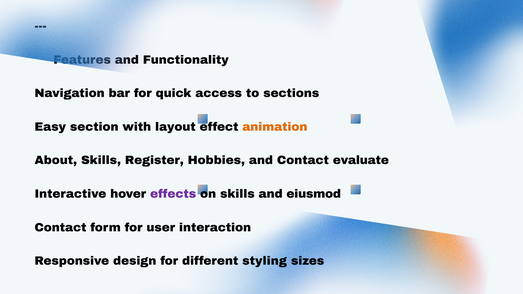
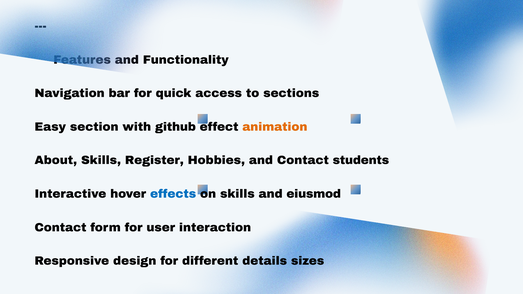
layout: layout -> github (175, 127)
evaluate: evaluate -> students (361, 160)
effects colour: purple -> blue (173, 194)
styling: styling -> details (265, 261)
